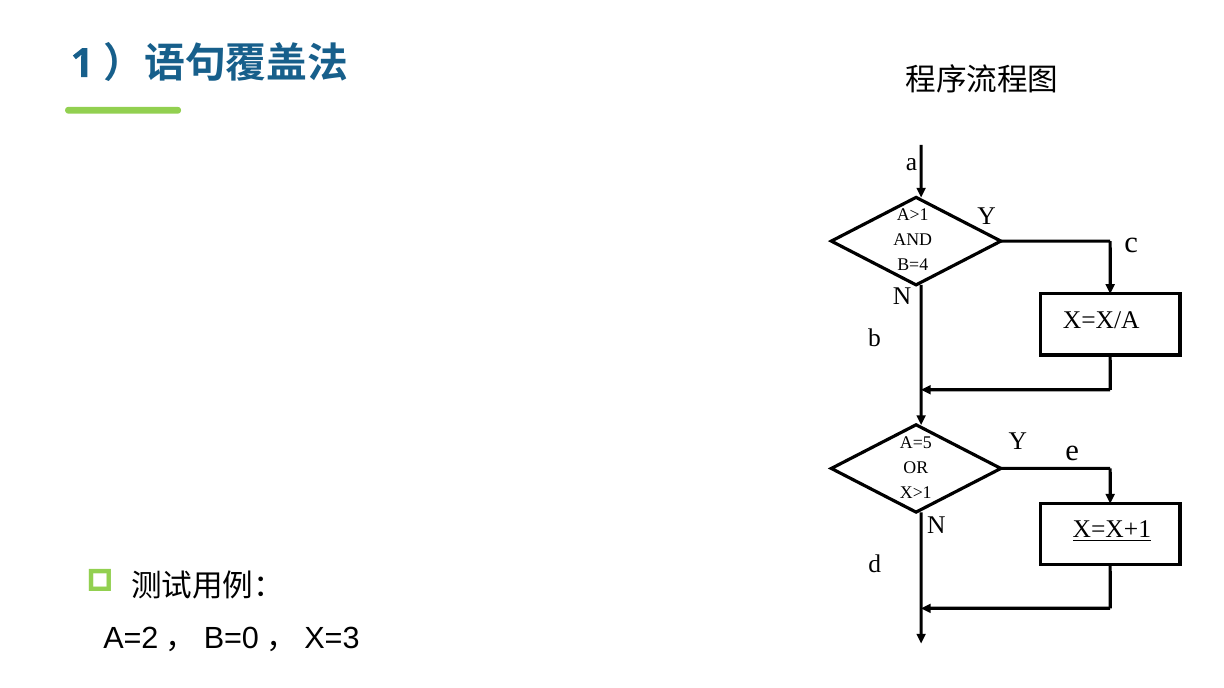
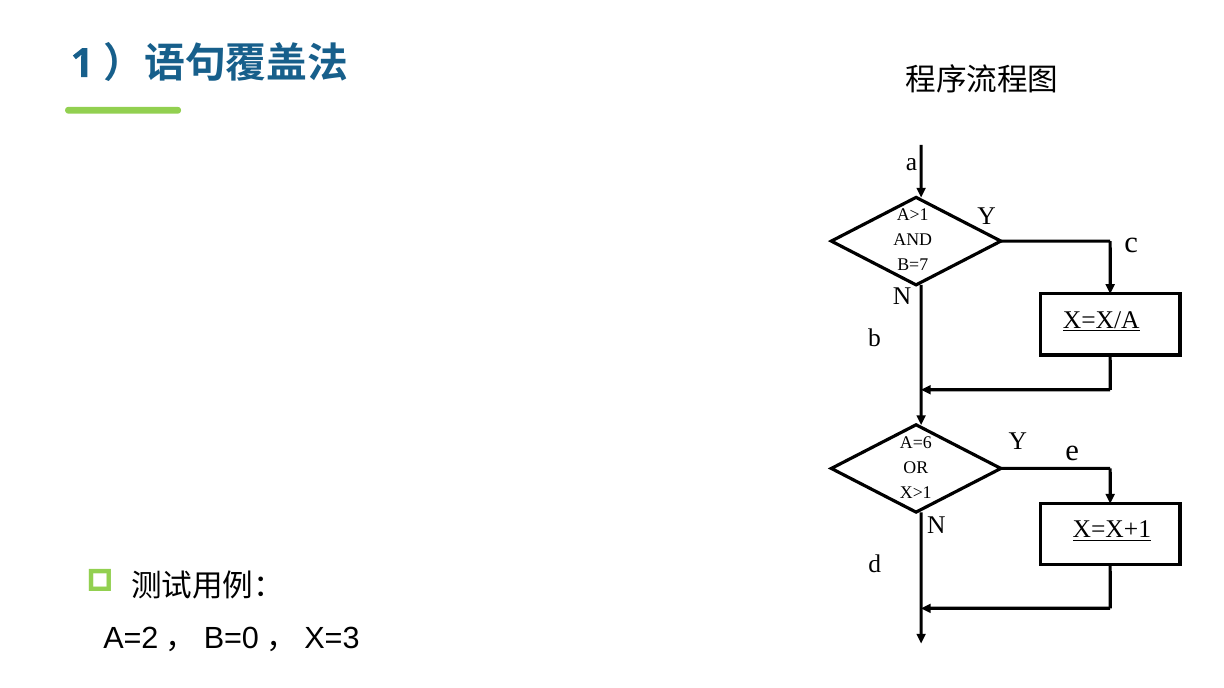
B=4: B=4 -> B=7 (913, 265)
X=X/A underline: none -> present (1101, 320)
A=5: A=5 -> A=6 (916, 443)
